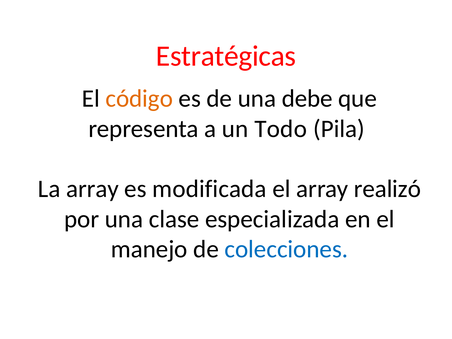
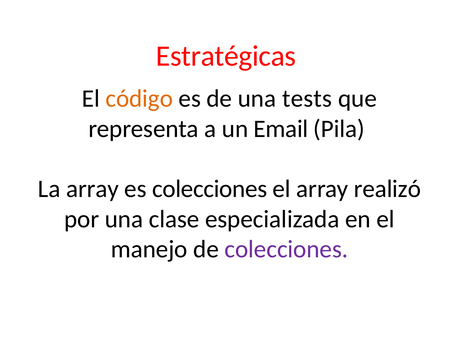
debe: debe -> tests (307, 99)
Todo: Todo -> Email (281, 129)
es modificada: modificada -> colecciones (210, 189)
colecciones colour: blue -> purple (286, 249)
